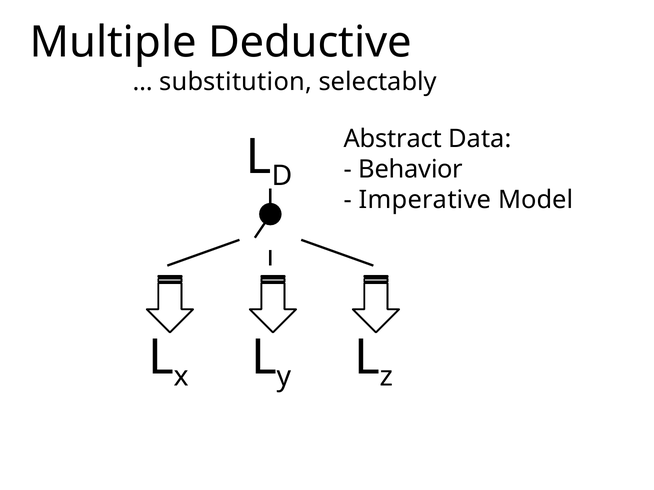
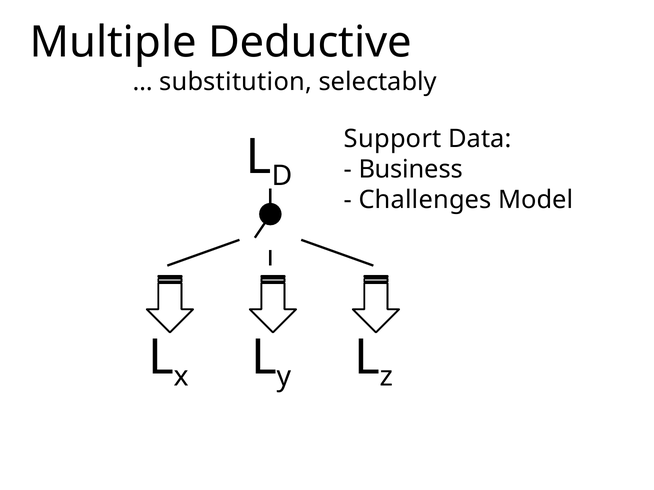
Abstract: Abstract -> Support (393, 139)
Behavior: Behavior -> Business (411, 170)
Imperative: Imperative -> Challenges (425, 200)
